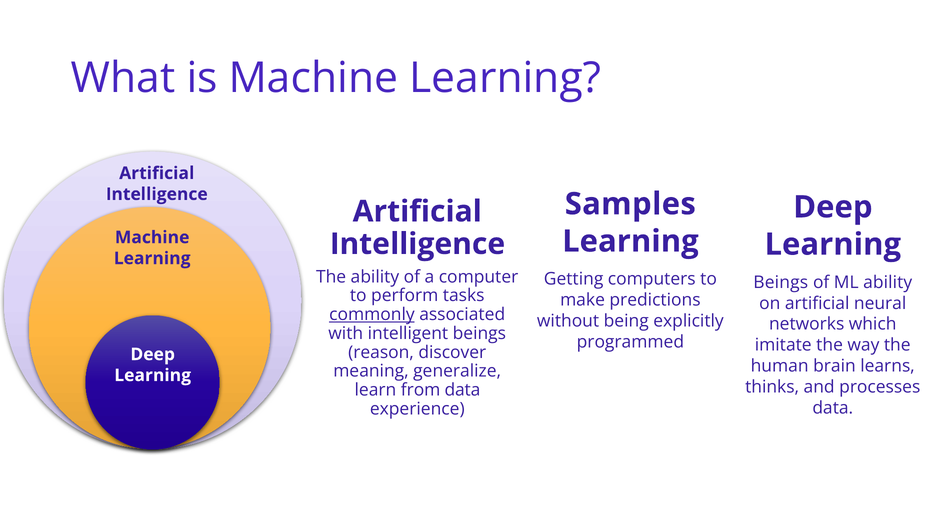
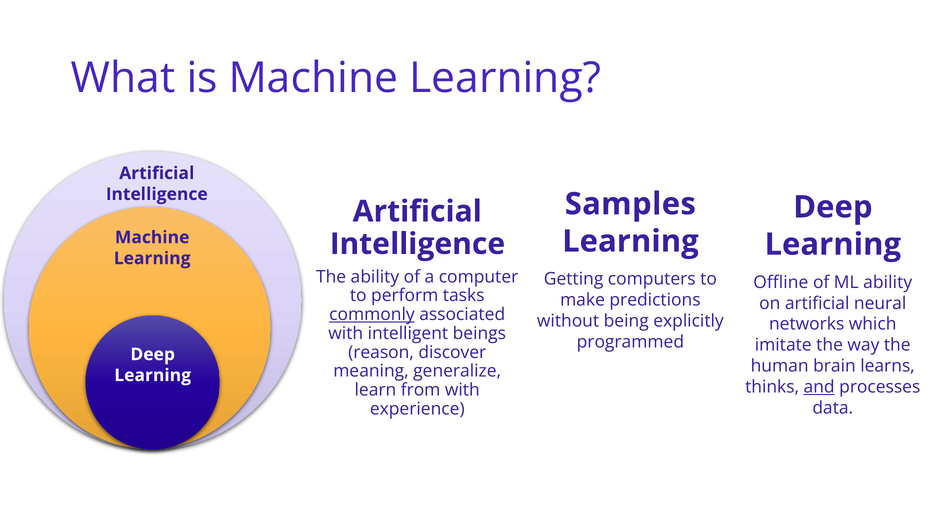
Beings: Beings -> Offline (781, 282)
and underline: none -> present (819, 387)
from data: data -> with (462, 390)
